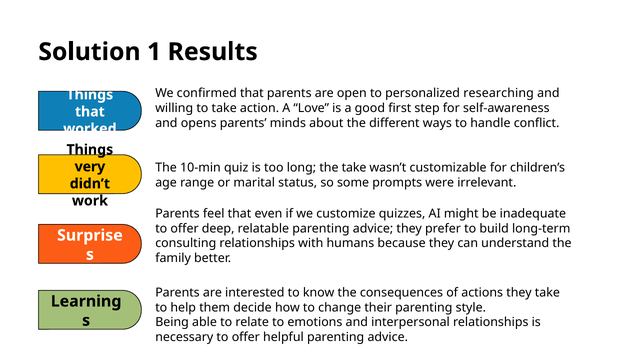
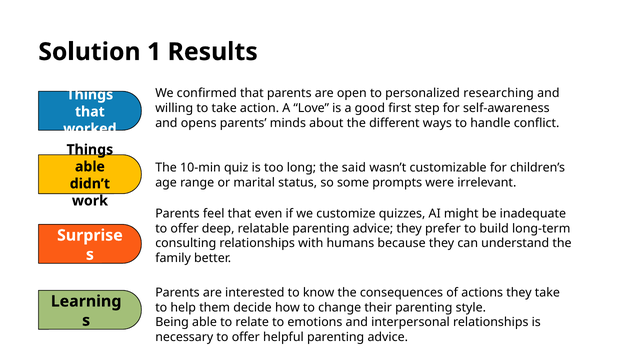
the take: take -> said (354, 168)
very: very -> able (90, 167)
